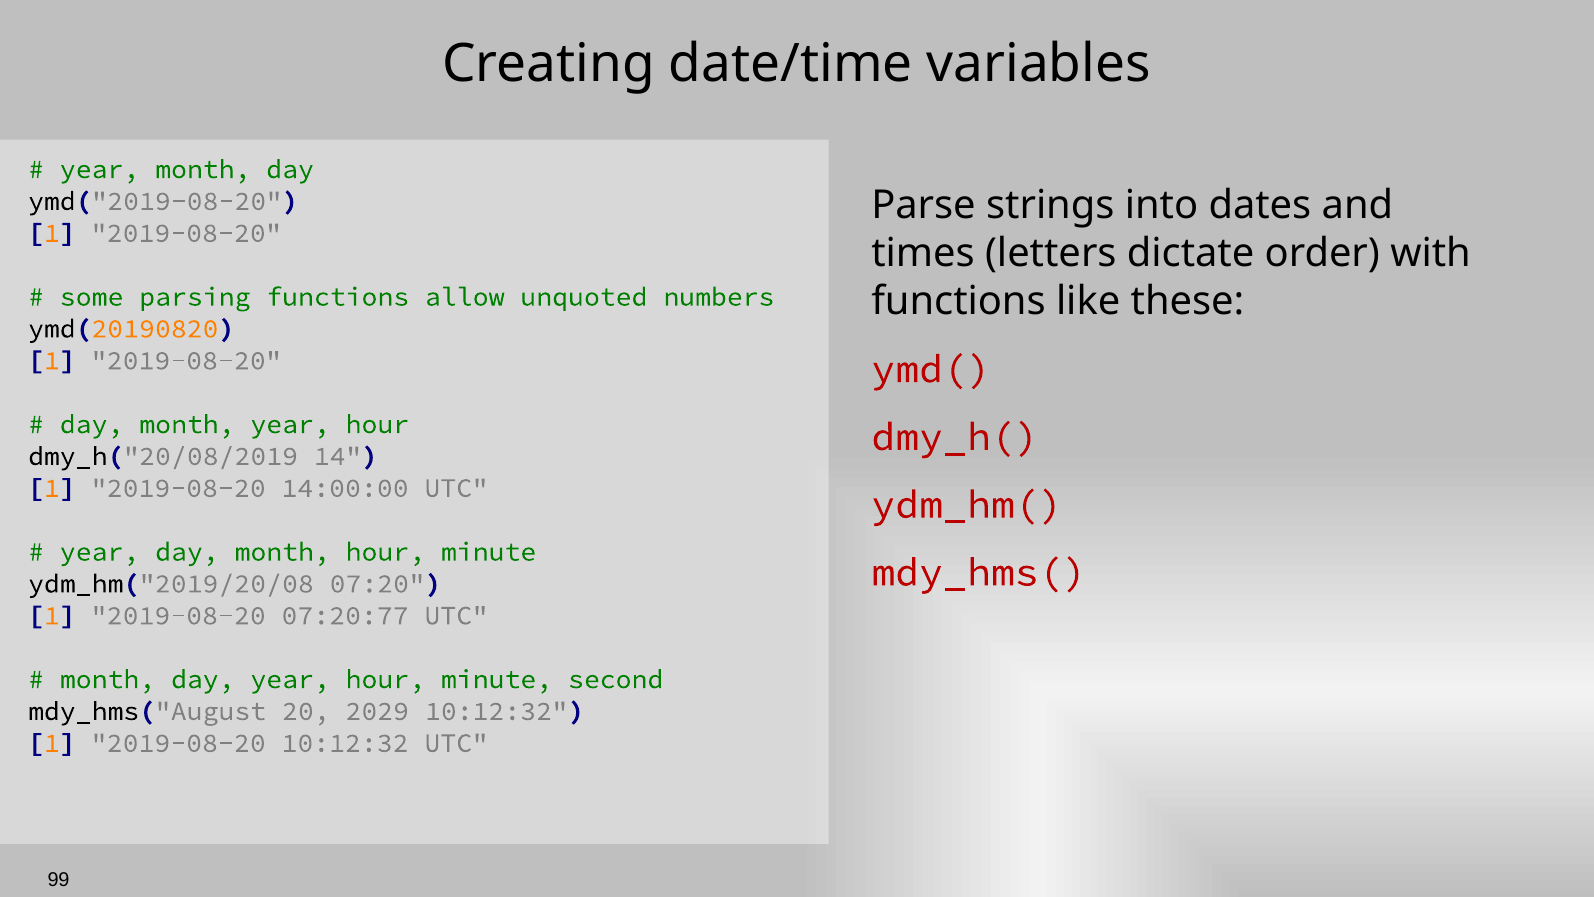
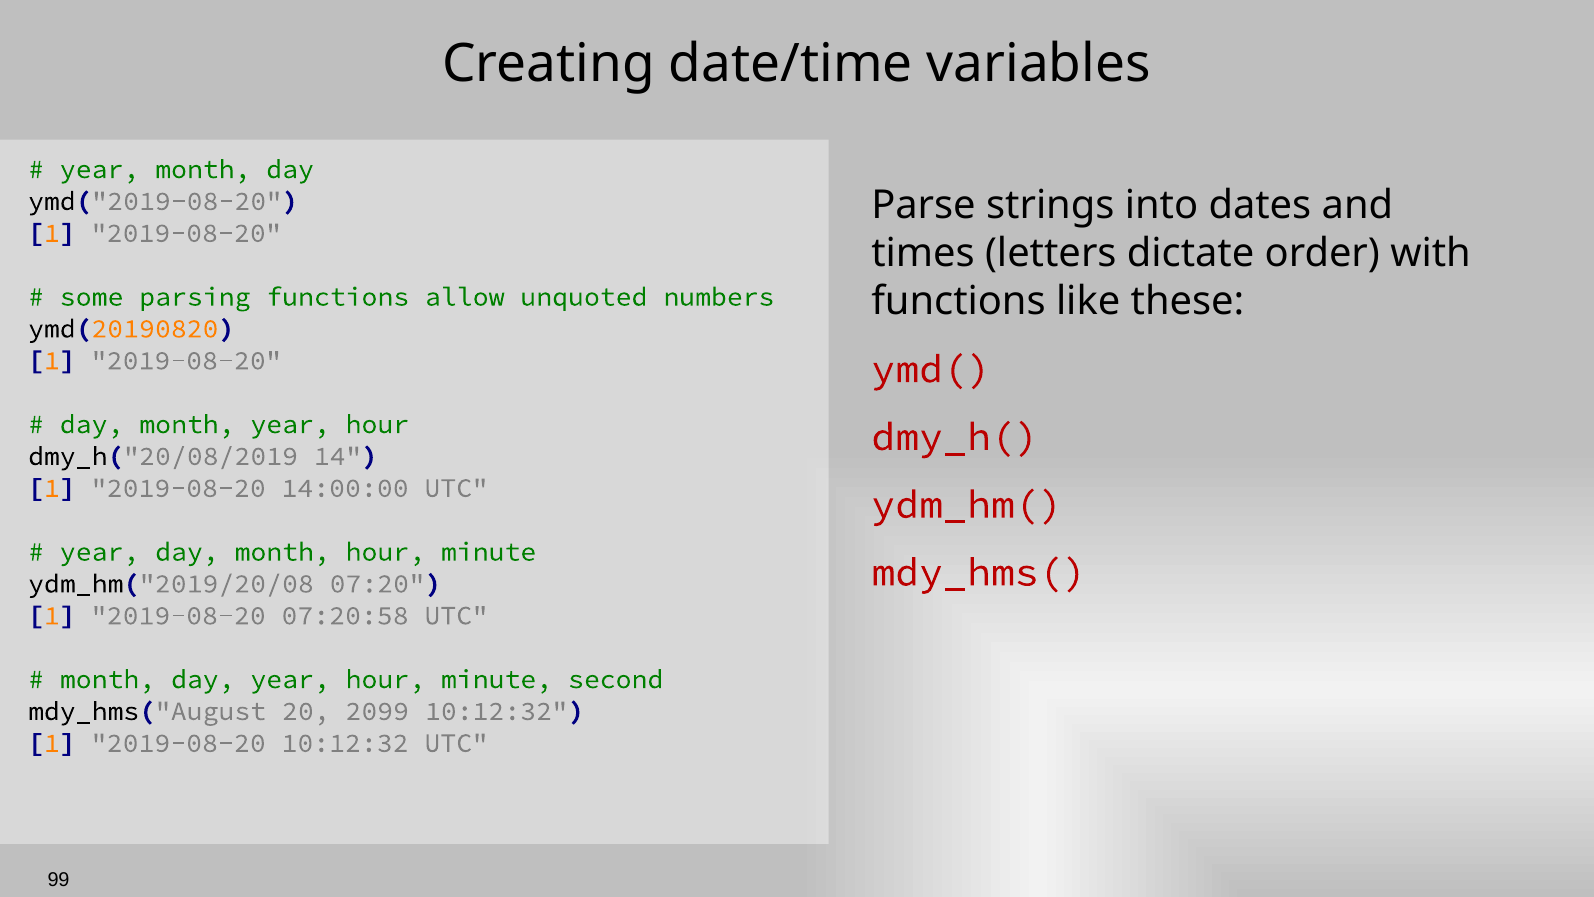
07:20:77: 07:20:77 -> 07:20:58 (345, 615)
2029: 2029 -> 2099 (377, 711)
